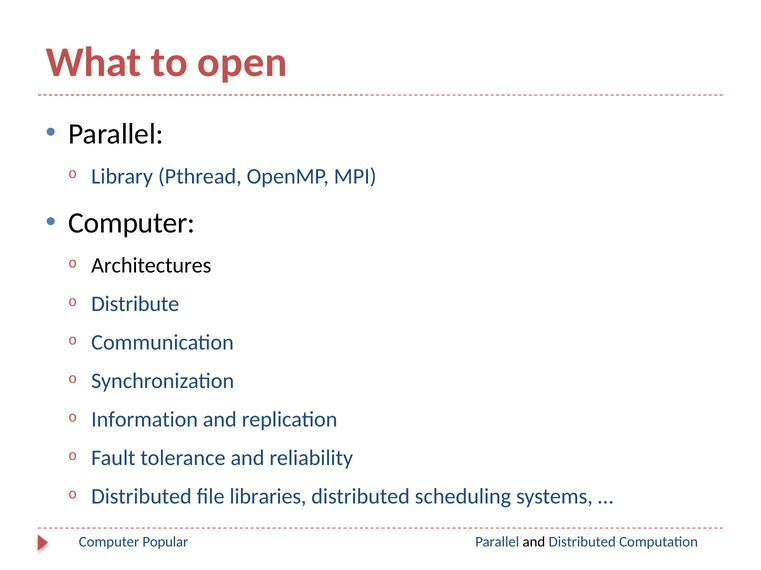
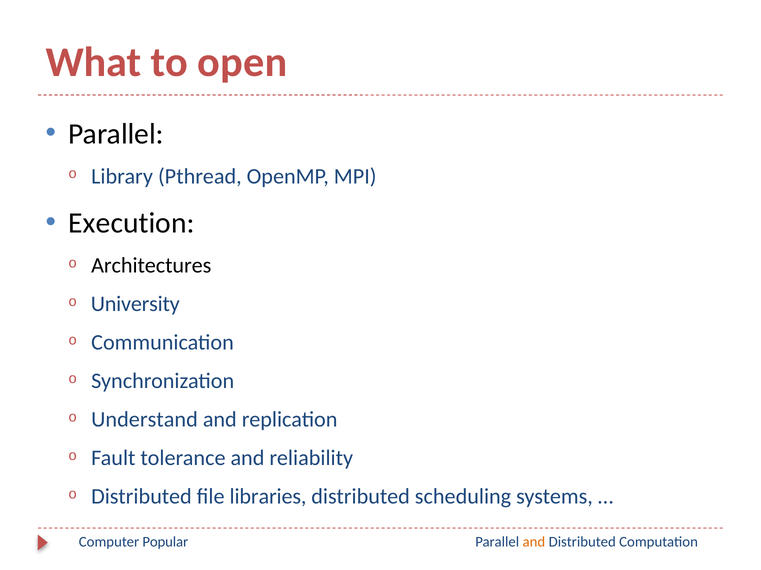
Computer: Computer -> Execution (132, 223)
Distribute: Distribute -> University (135, 304)
Information: Information -> Understand (145, 420)
and colour: black -> orange (534, 543)
